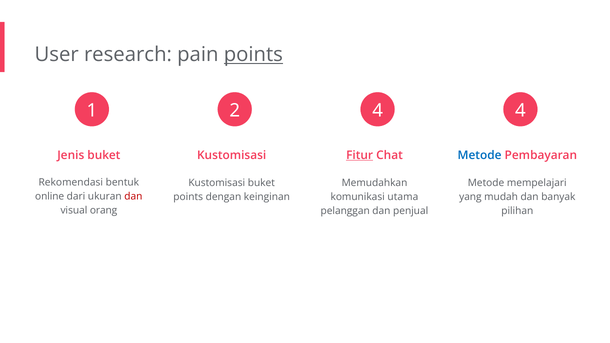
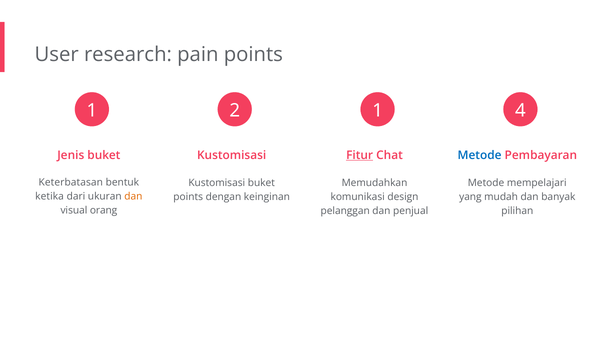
points underline: present -> none (253, 55)
2 4: 4 -> 1 (378, 111)
Rekomendasi: Rekomendasi -> Keterbatasan (71, 183)
online: online -> ketika (50, 197)
dan colour: red -> orange (133, 197)
utama: utama -> design (403, 197)
